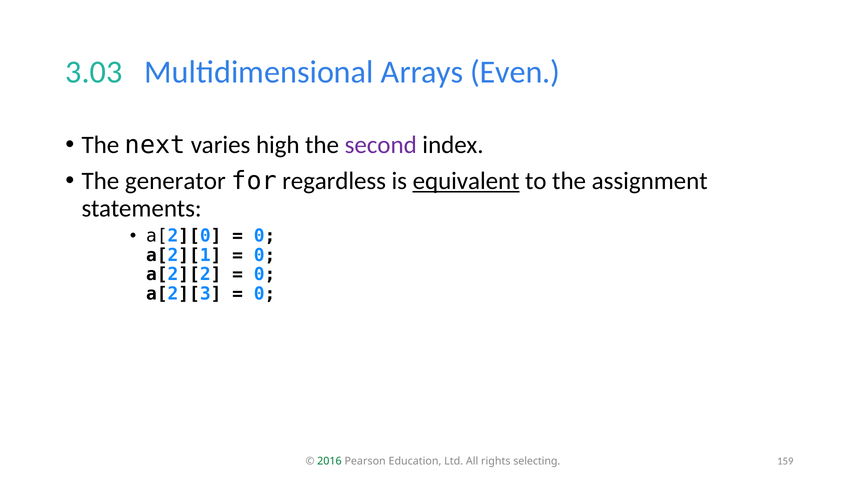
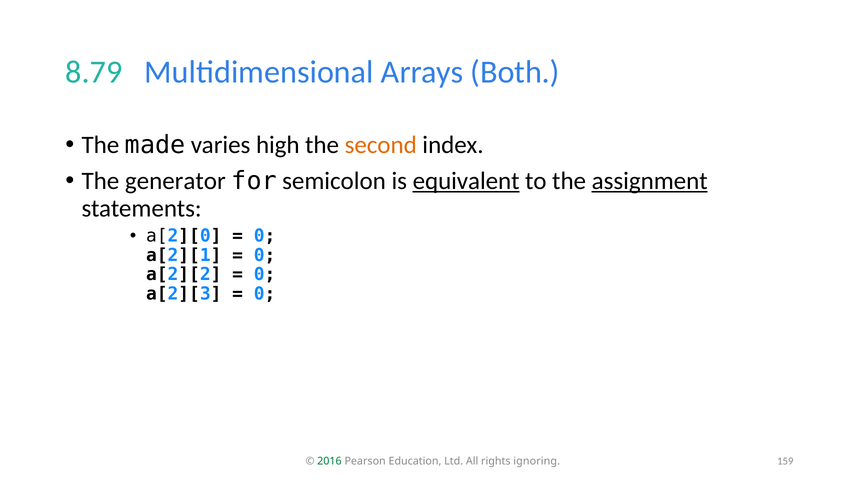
3.03: 3.03 -> 8.79 (94, 72)
Even: Even -> Both (515, 72)
next: next -> made (155, 145)
second colour: purple -> orange (381, 145)
regardless: regardless -> semicolon (334, 181)
assignment underline: none -> present (650, 181)
selecting: selecting -> ignoring (537, 461)
